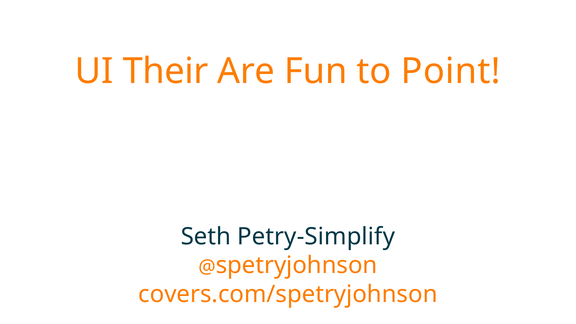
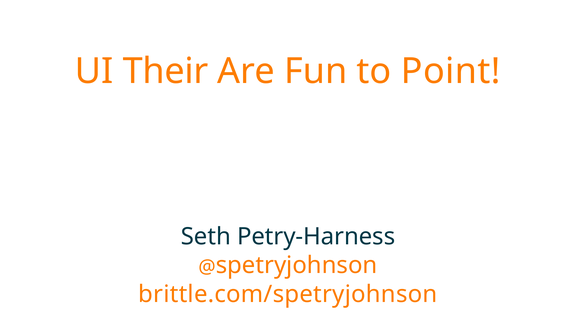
Petry-Simplify: Petry-Simplify -> Petry-Harness (316, 237)
covers.com/spetryjohnson: covers.com/spetryjohnson -> brittle.com/spetryjohnson (288, 294)
